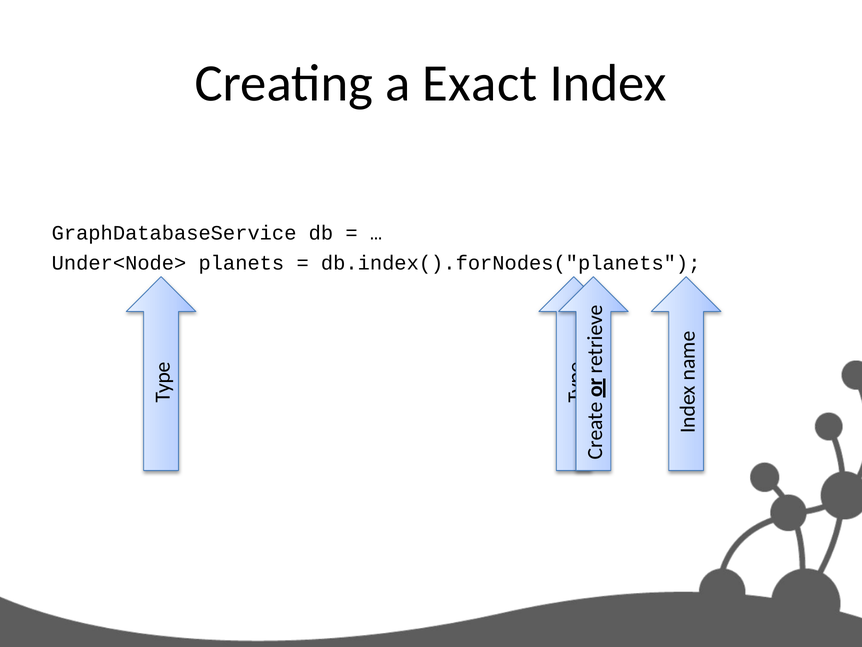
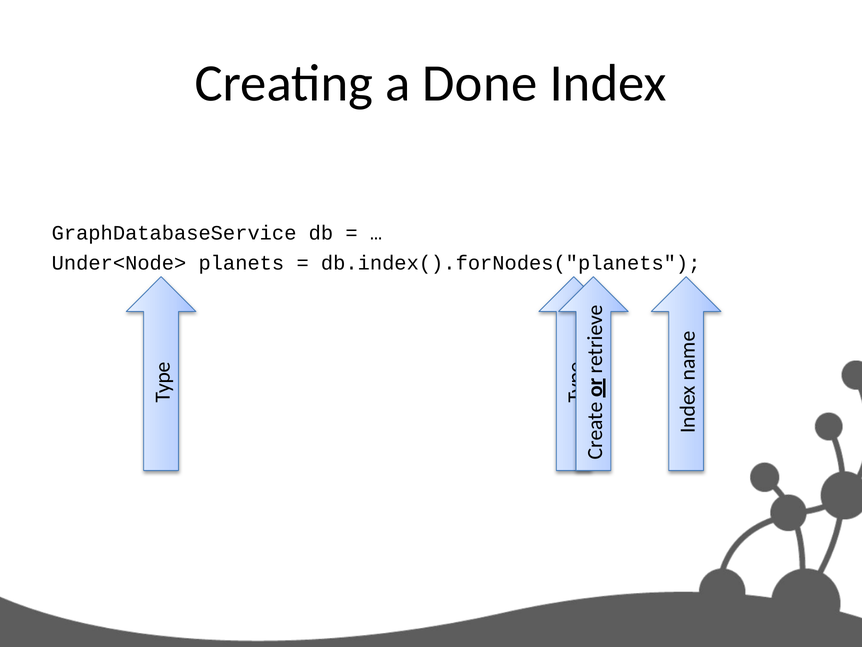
Exact: Exact -> Done (480, 83)
